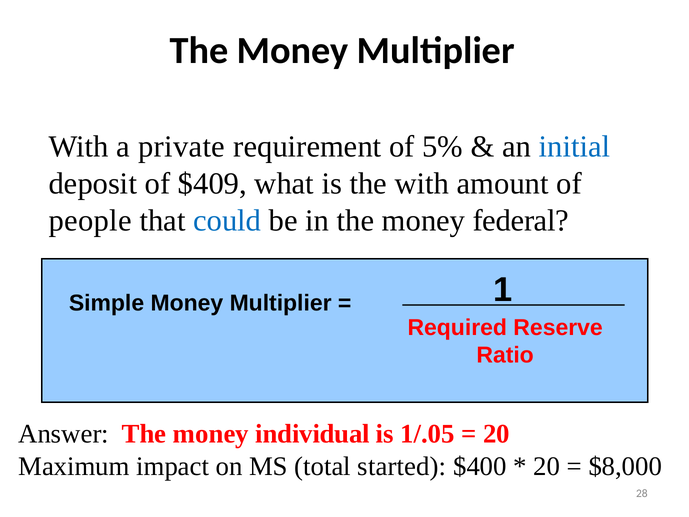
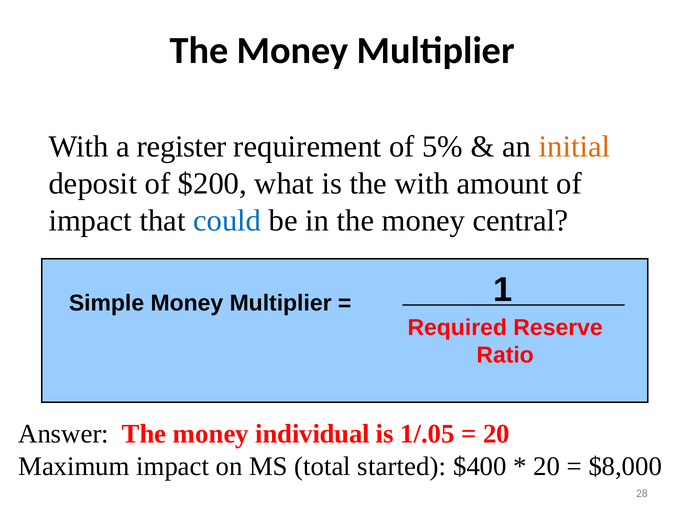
private: private -> register (182, 147)
initial colour: blue -> orange (574, 147)
$409: $409 -> $200 (212, 184)
people: people -> impact (90, 220)
federal: federal -> central (521, 220)
